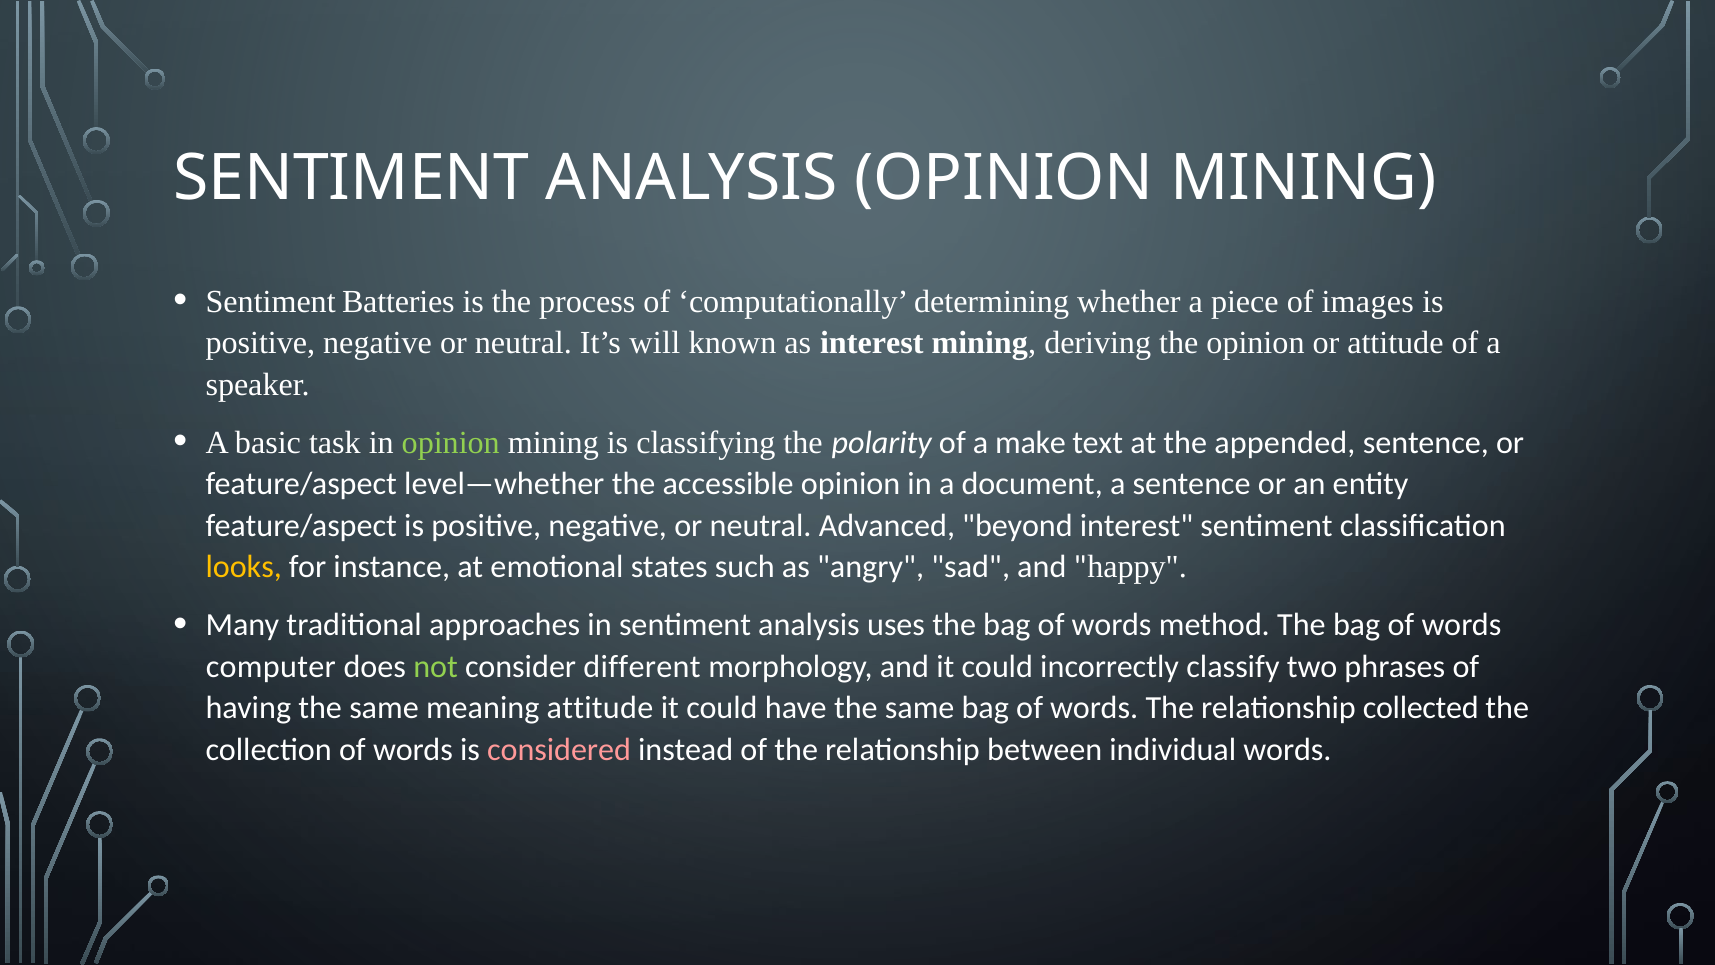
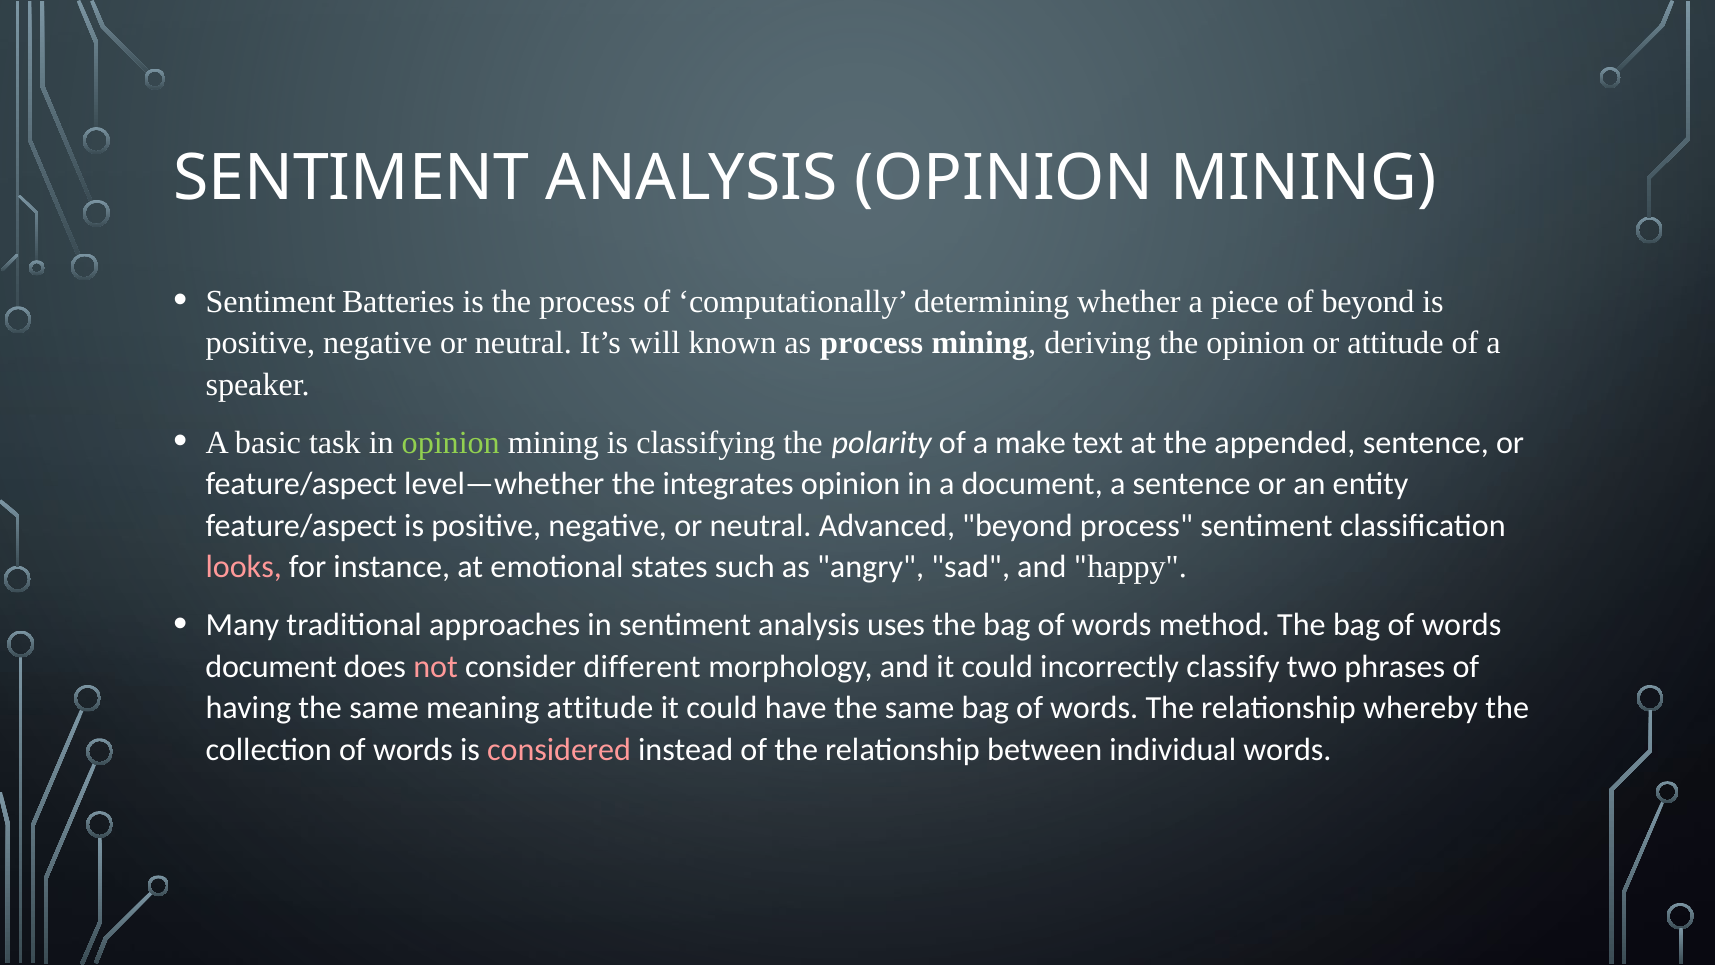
of images: images -> beyond (1368, 301)
as interest: interest -> process (872, 343)
accessible: accessible -> integrates (728, 484)
beyond interest: interest -> process (1136, 526)
looks colour: yellow -> pink (244, 567)
computer: computer -> document (271, 666)
not colour: light green -> pink (436, 666)
collected: collected -> whereby (1421, 708)
